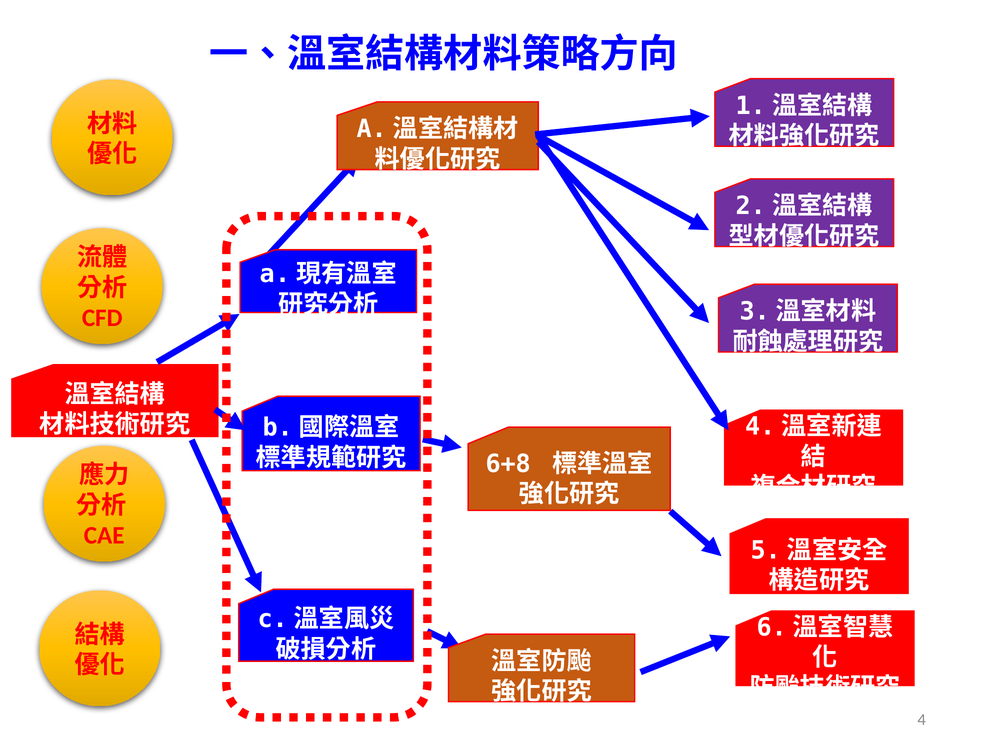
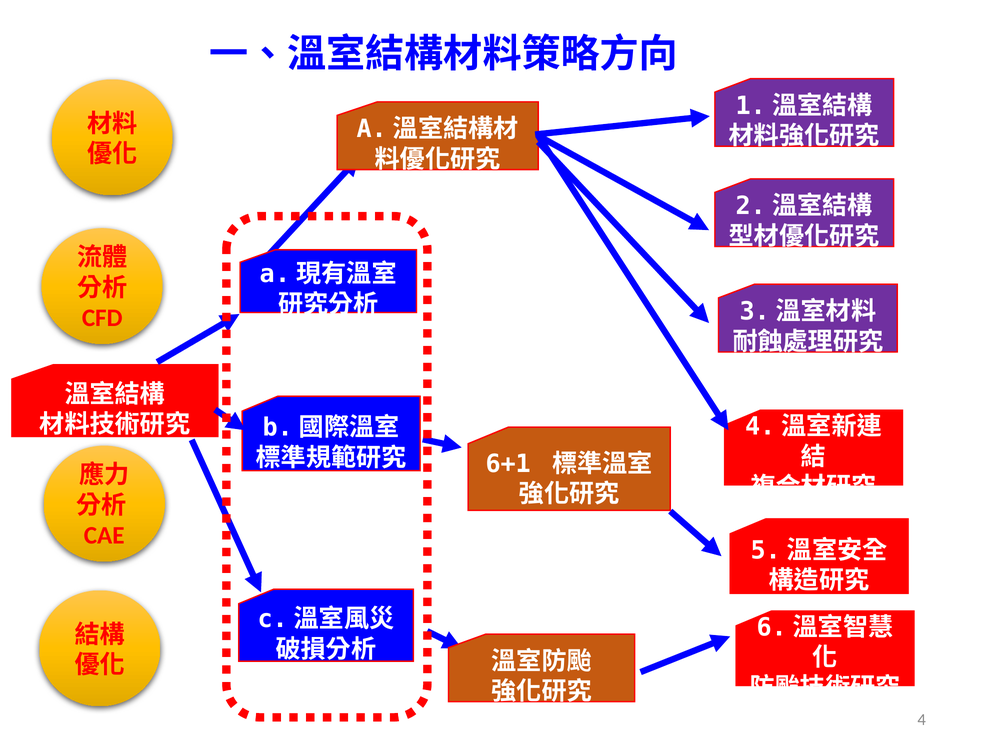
6+8: 6+8 -> 6+1 (508, 464)
